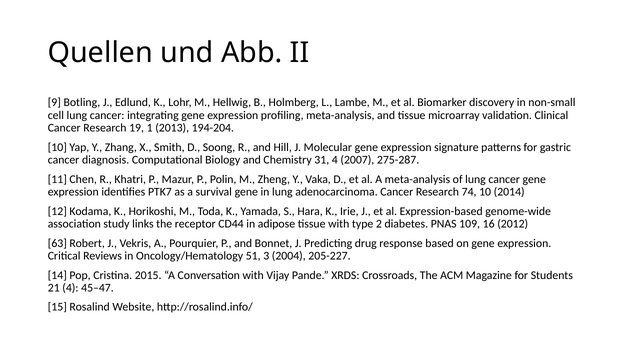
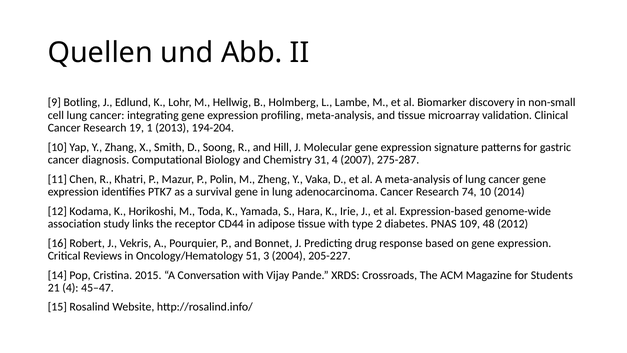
16: 16 -> 48 (489, 224)
63: 63 -> 16 (57, 243)
